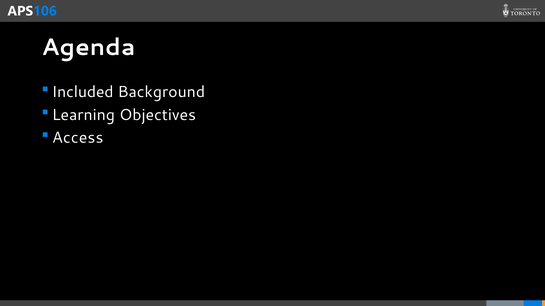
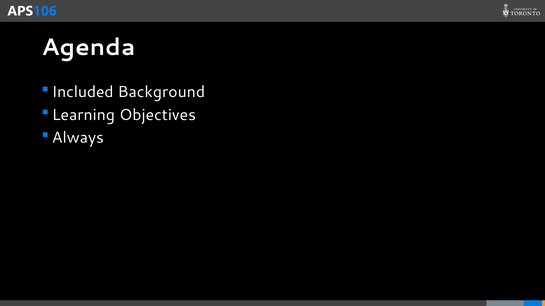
Access: Access -> Always (78, 138)
